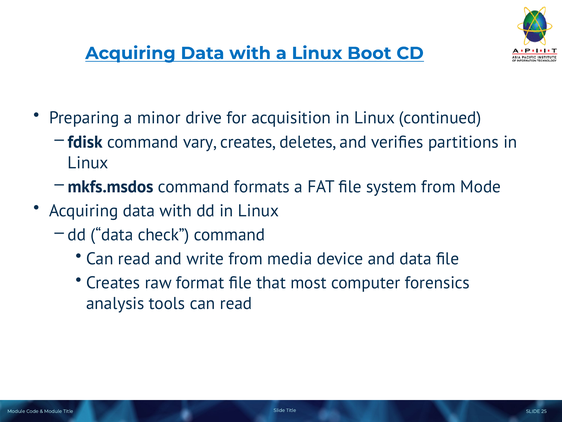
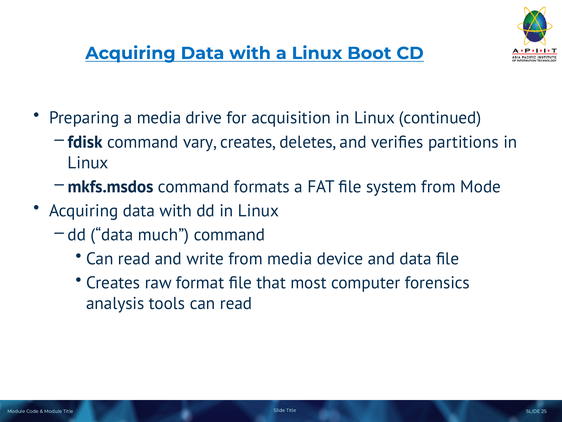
a minor: minor -> media (159, 118)
check: check -> much (163, 235)
